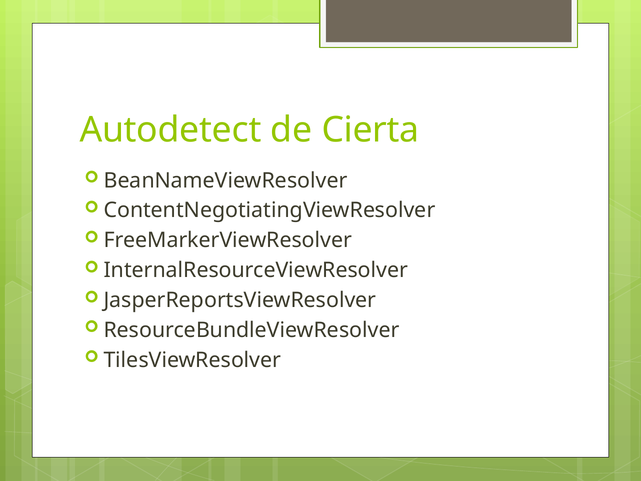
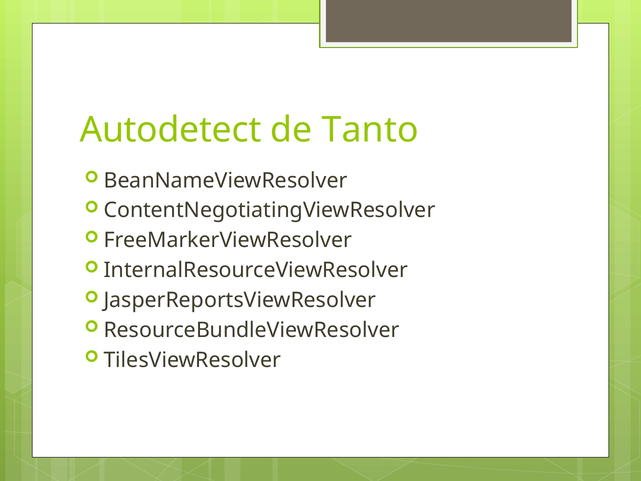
Cierta: Cierta -> Tanto (370, 130)
